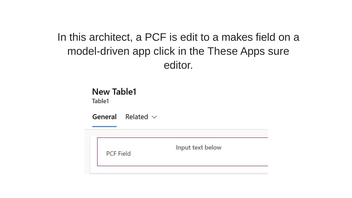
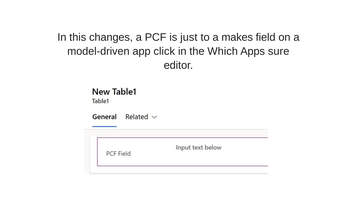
architect: architect -> changes (111, 37)
edit: edit -> just (189, 37)
These: These -> Which (223, 51)
